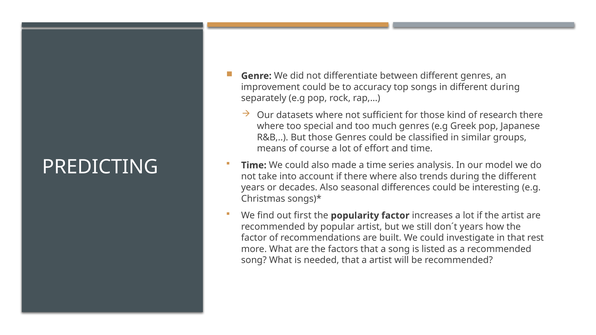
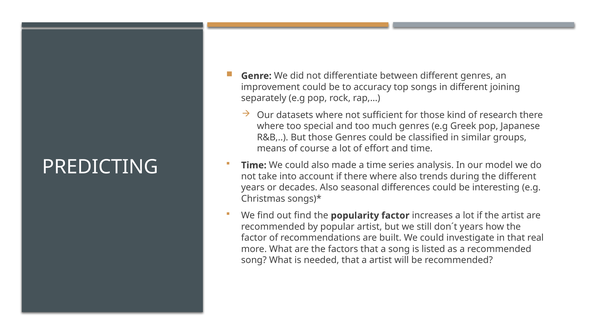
different during: during -> joining (505, 87)
out first: first -> find (303, 216)
rest: rest -> real (536, 238)
